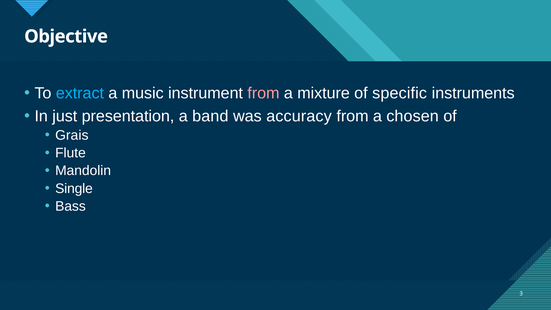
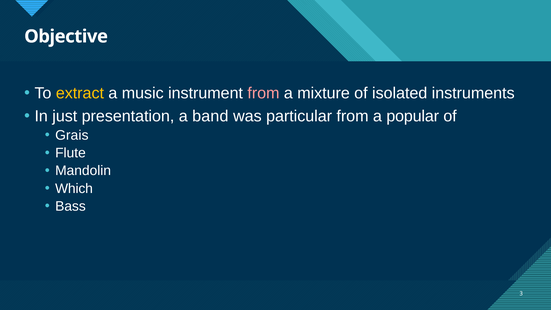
extract colour: light blue -> yellow (80, 93)
specific: specific -> isolated (400, 93)
accuracy: accuracy -> particular (299, 116)
chosen: chosen -> popular (413, 116)
Single: Single -> Which (74, 188)
